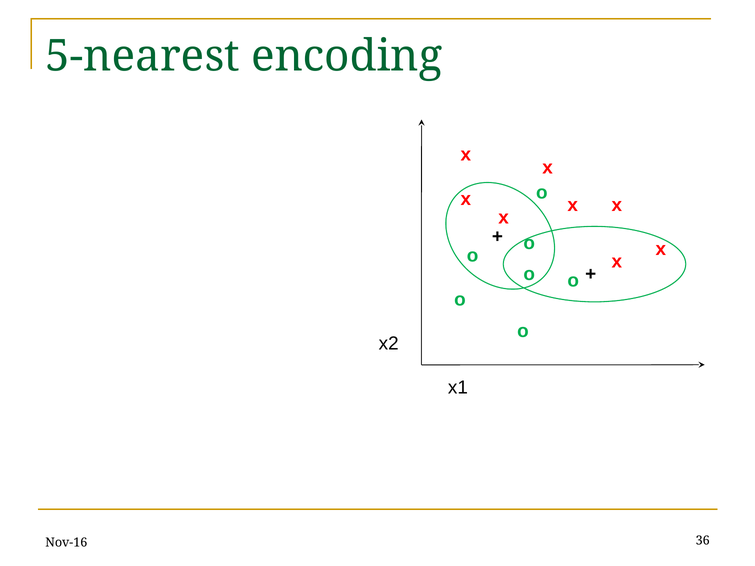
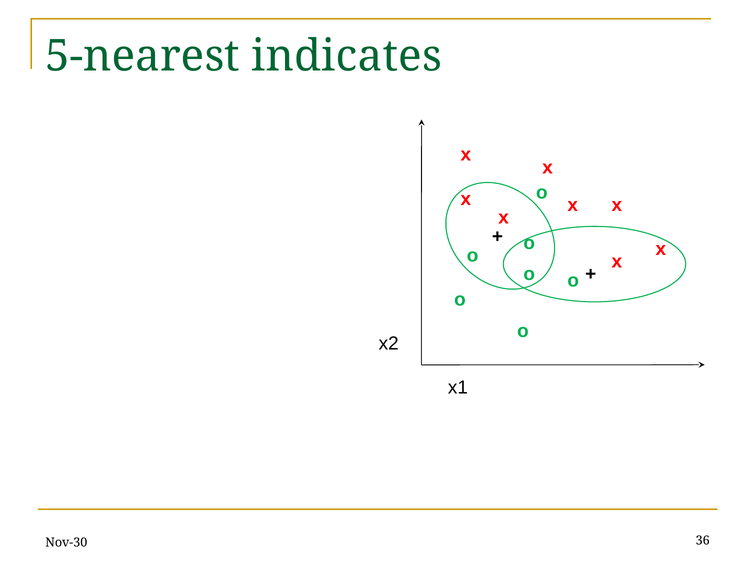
encoding: encoding -> indicates (347, 56)
Nov-16: Nov-16 -> Nov-30 (66, 543)
